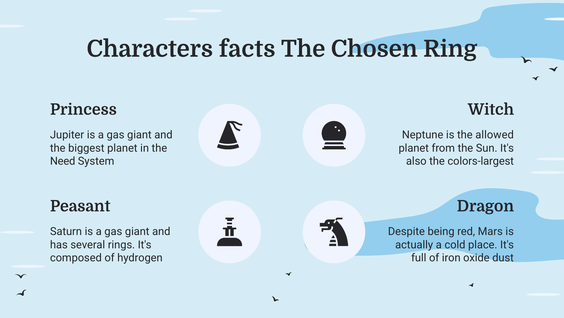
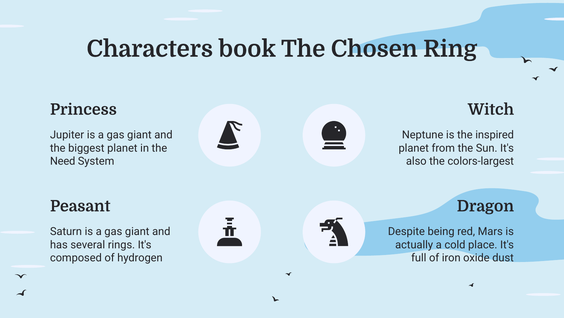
facts: facts -> book (247, 49)
allowed: allowed -> inspired (495, 135)
